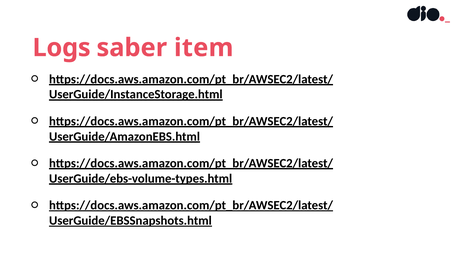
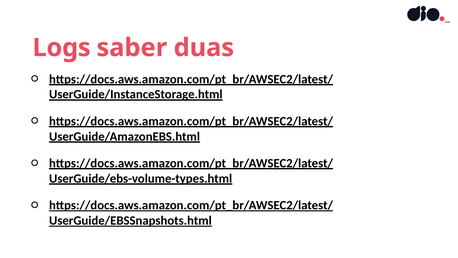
item: item -> duas (204, 48)
